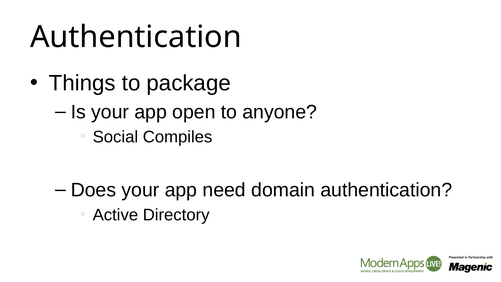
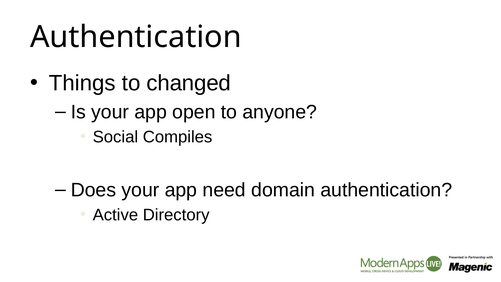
package: package -> changed (189, 83)
